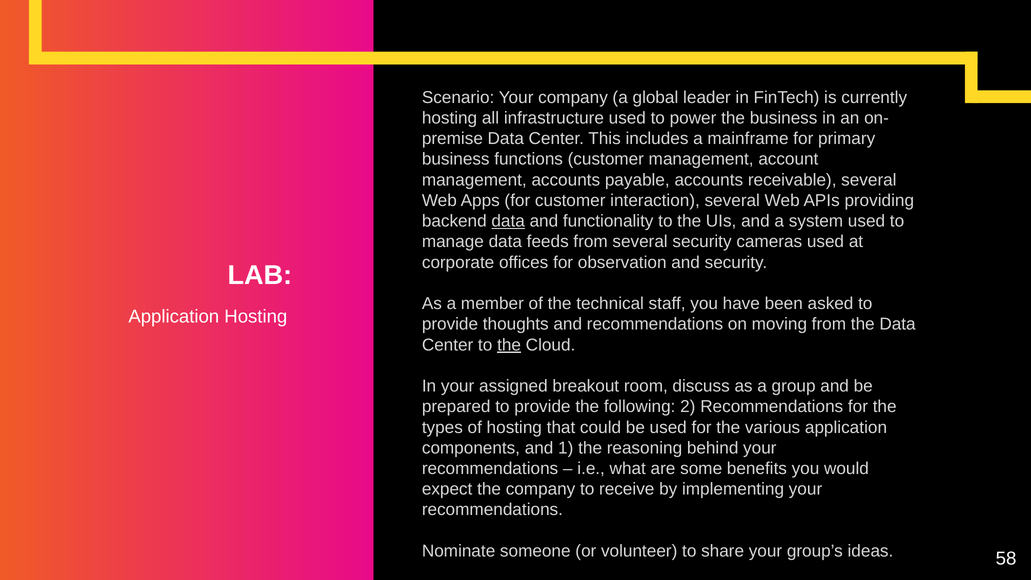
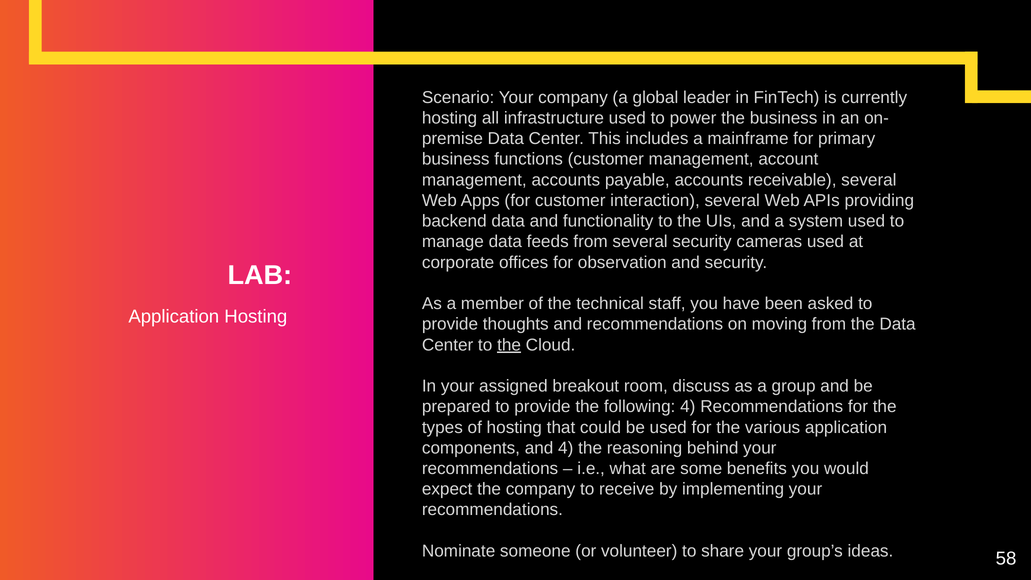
data underline: present -> none (508, 221)
following 2: 2 -> 4 (688, 407)
and 1: 1 -> 4 (566, 448)
